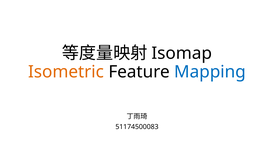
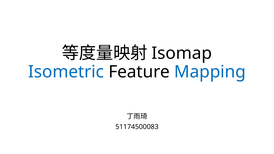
Isometric colour: orange -> blue (66, 72)
